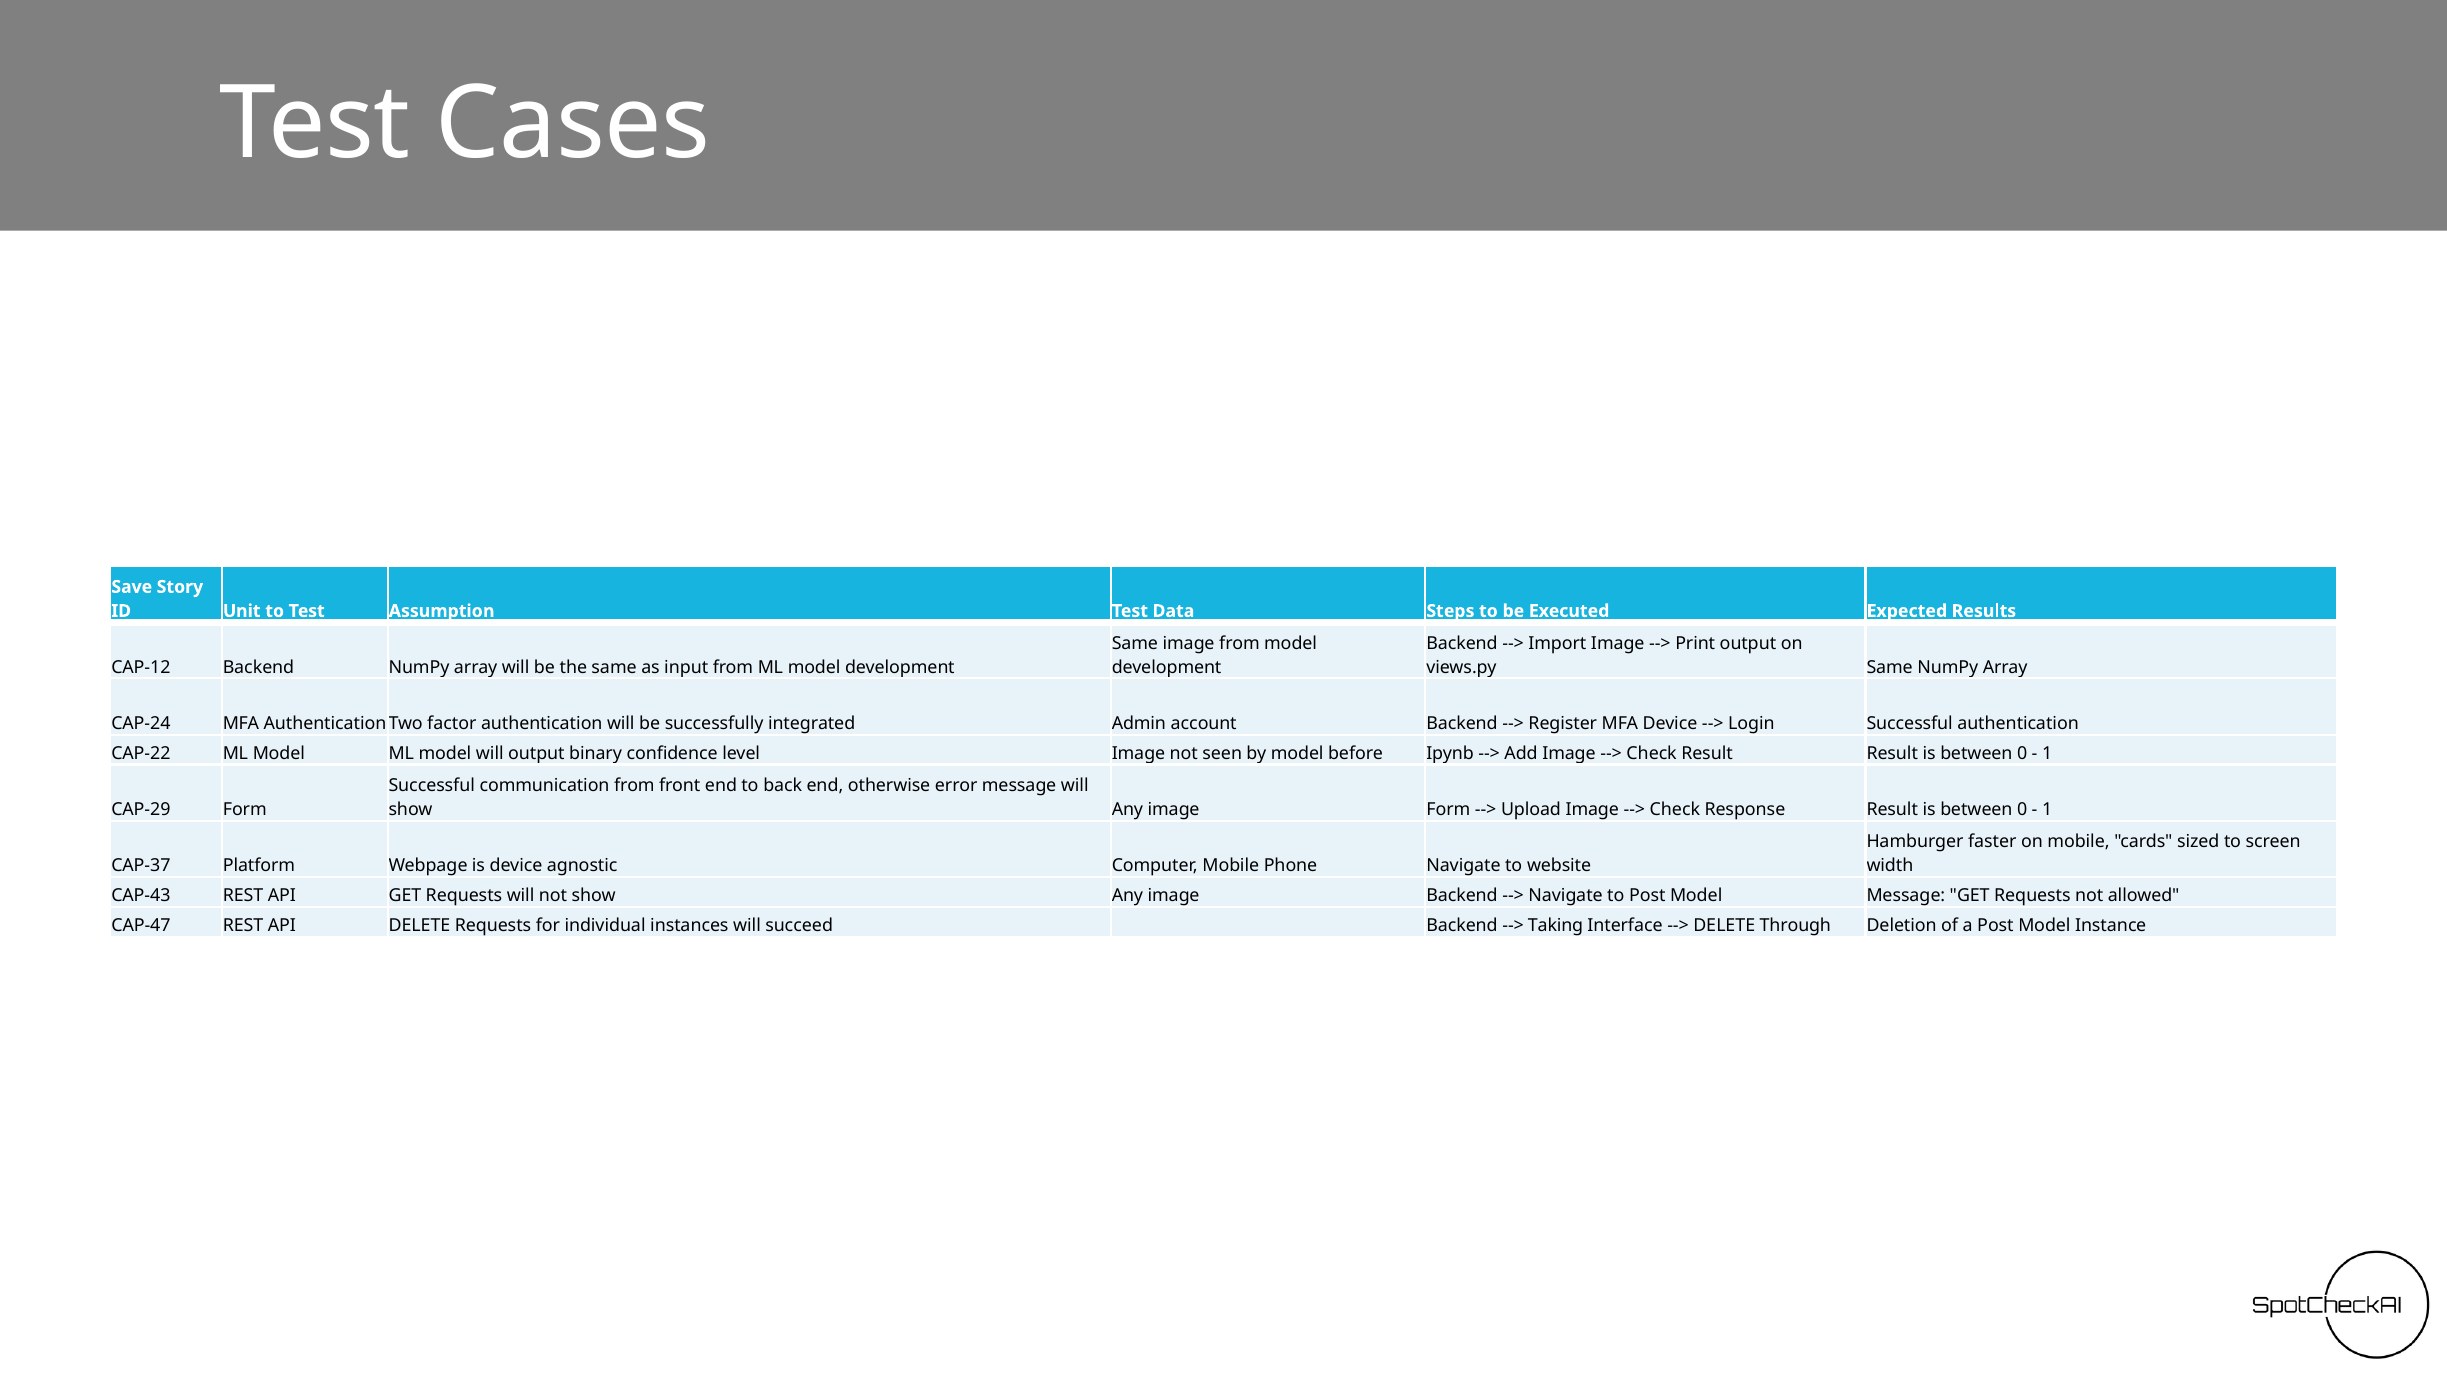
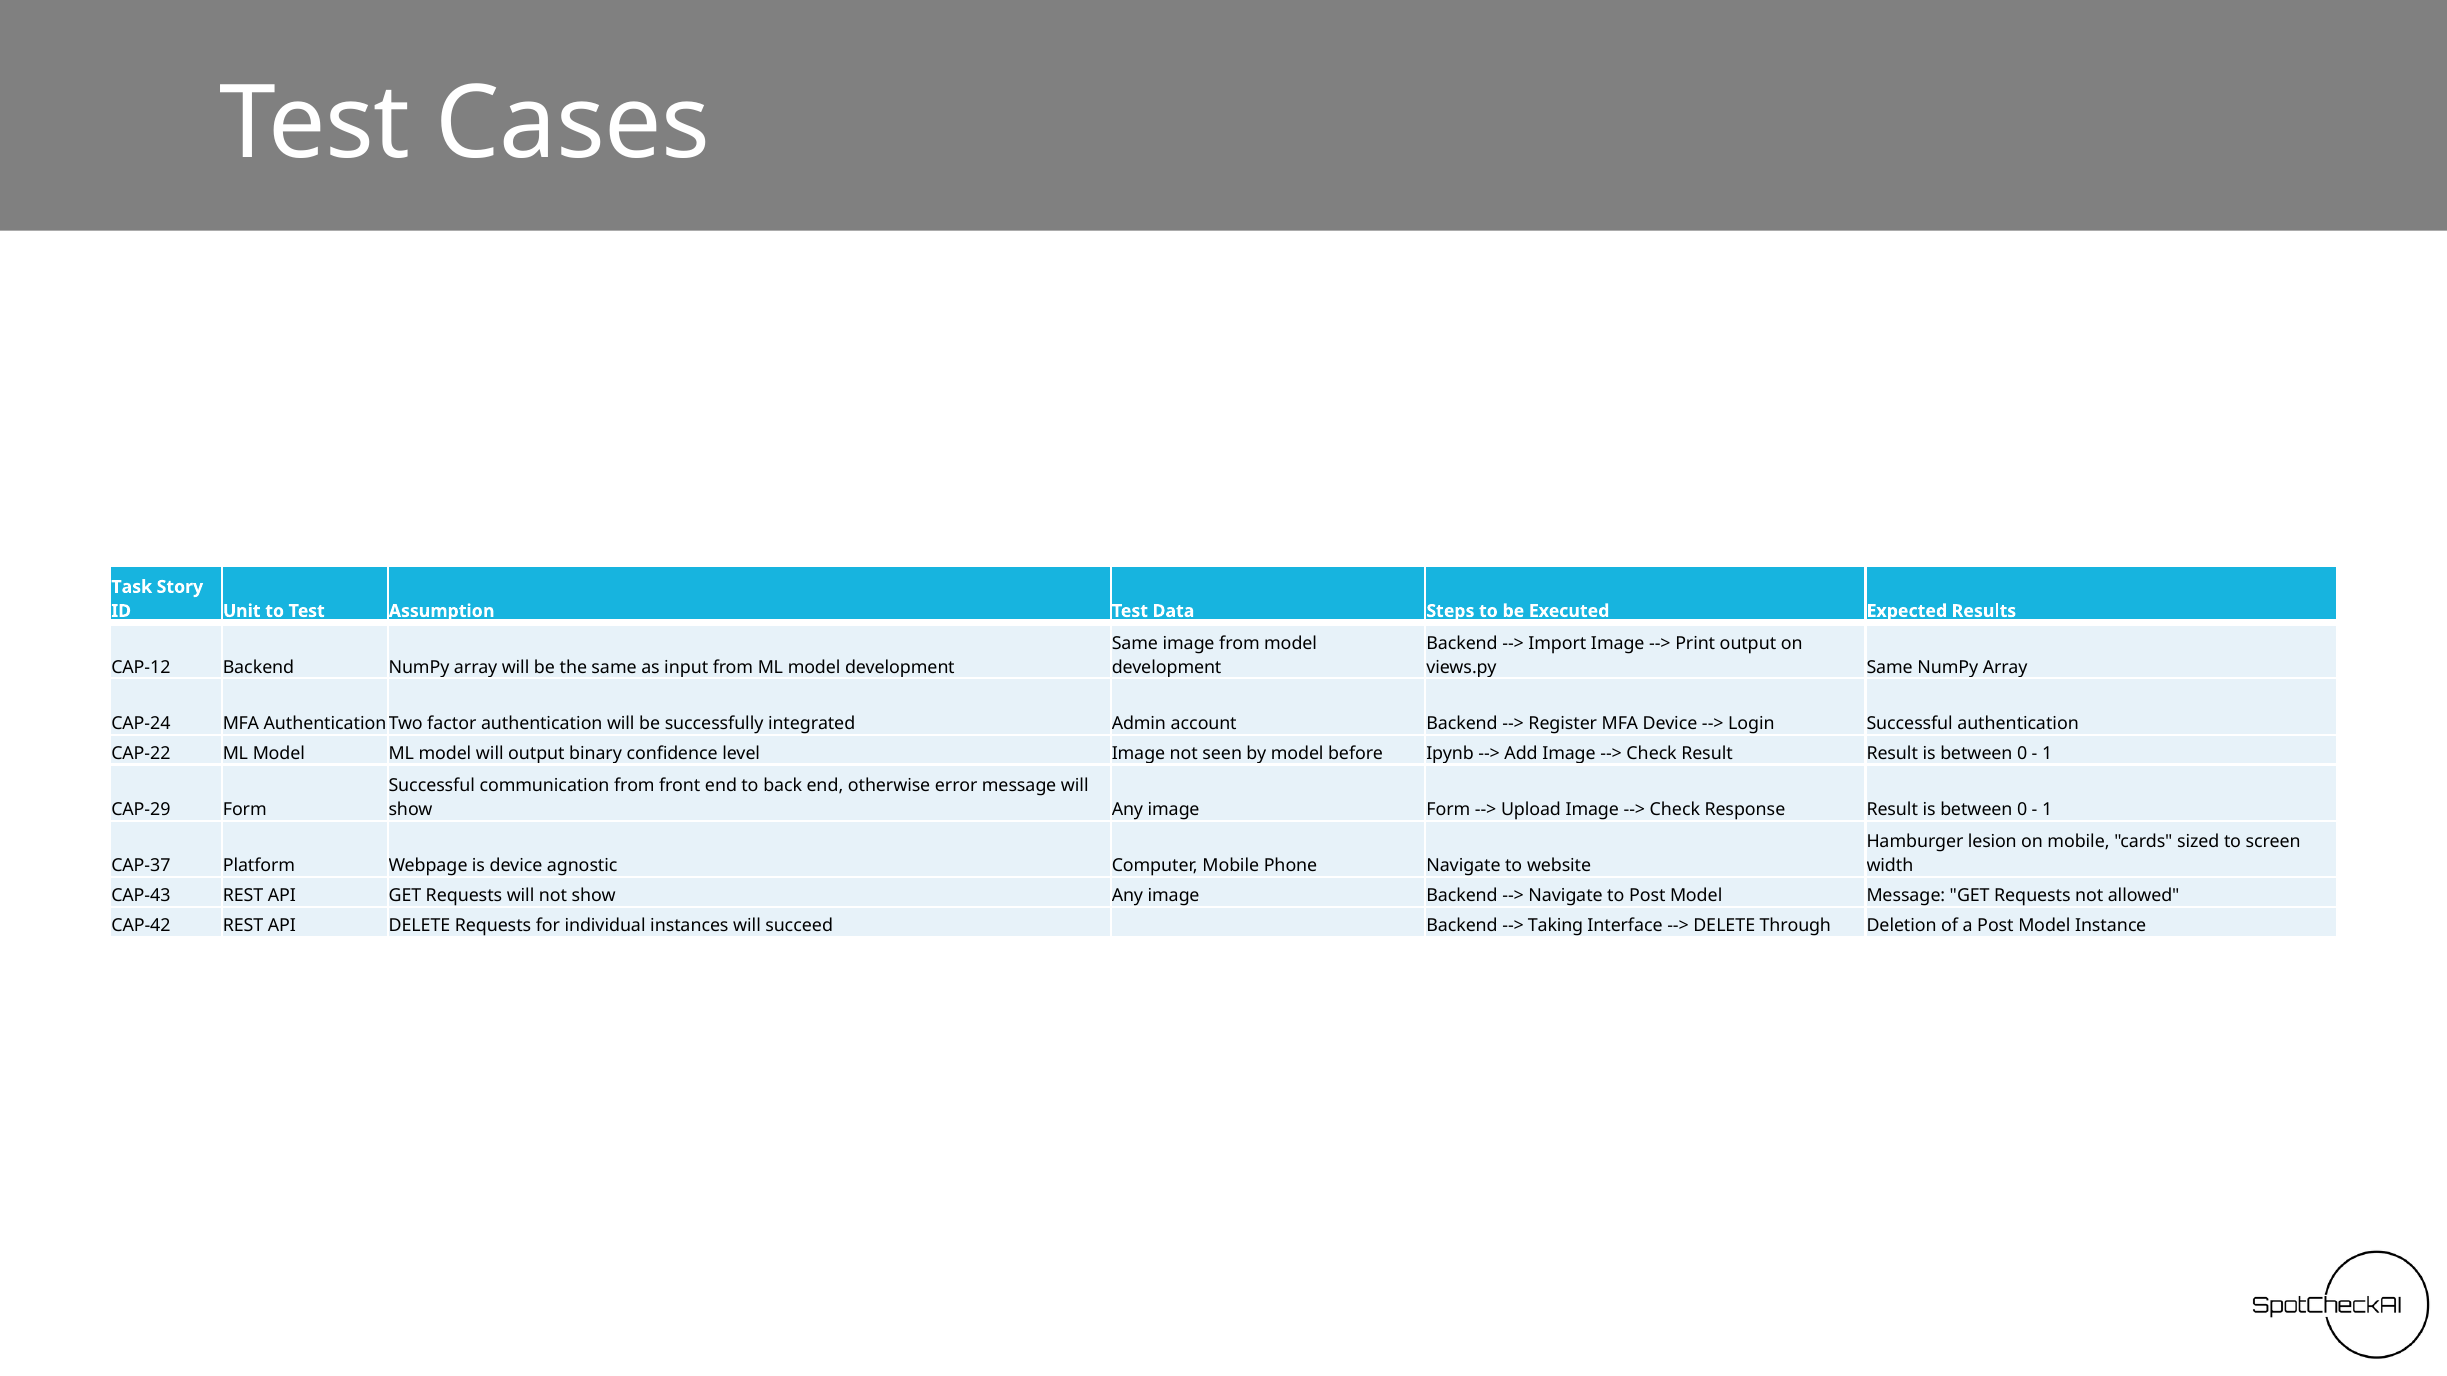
Save: Save -> Task (132, 587)
faster: faster -> lesion (1992, 842)
CAP-47: CAP-47 -> CAP-42 (141, 926)
